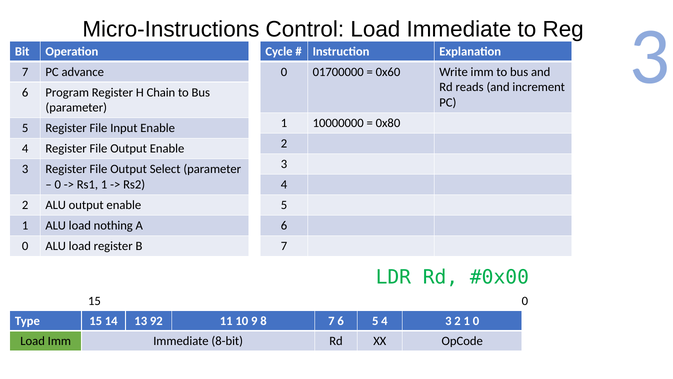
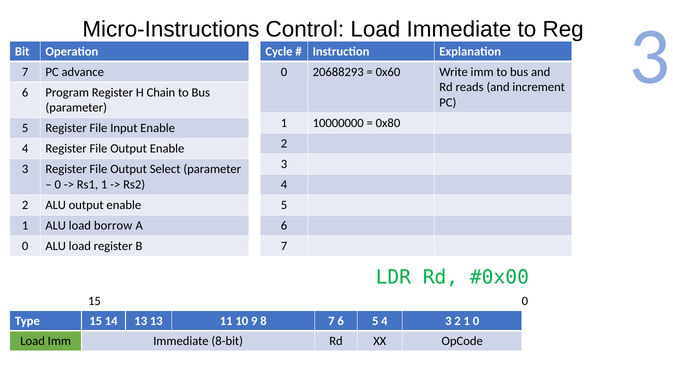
01700000: 01700000 -> 20688293 (338, 72)
nothing: nothing -> borrow (113, 225)
92: 92 -> 13 (156, 321)
